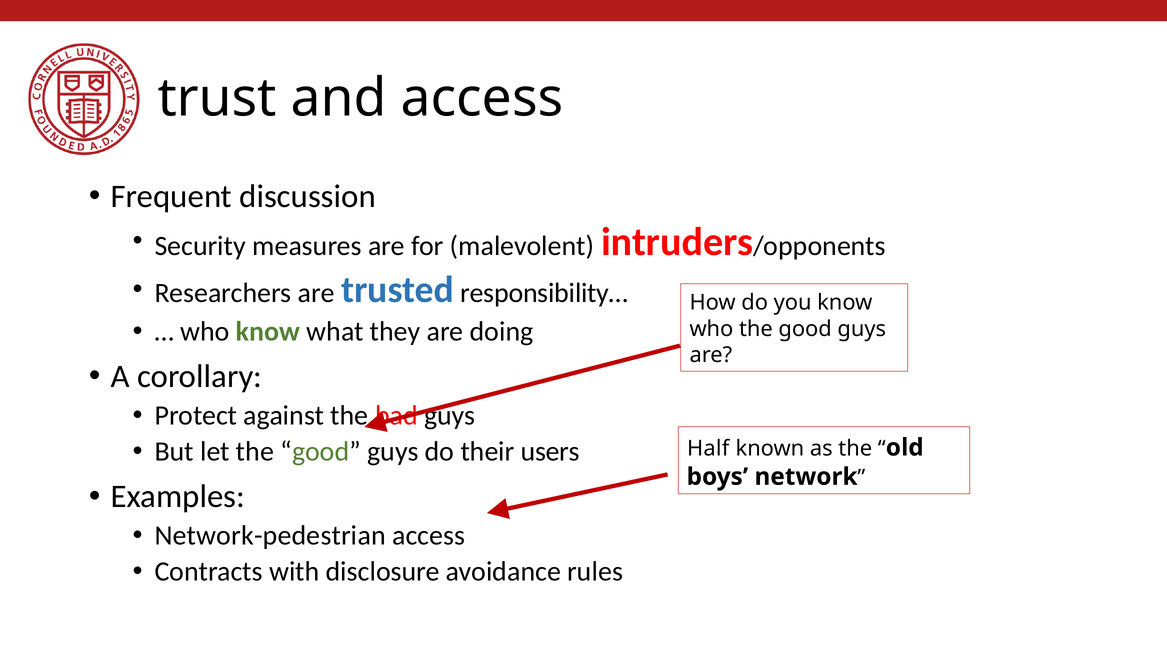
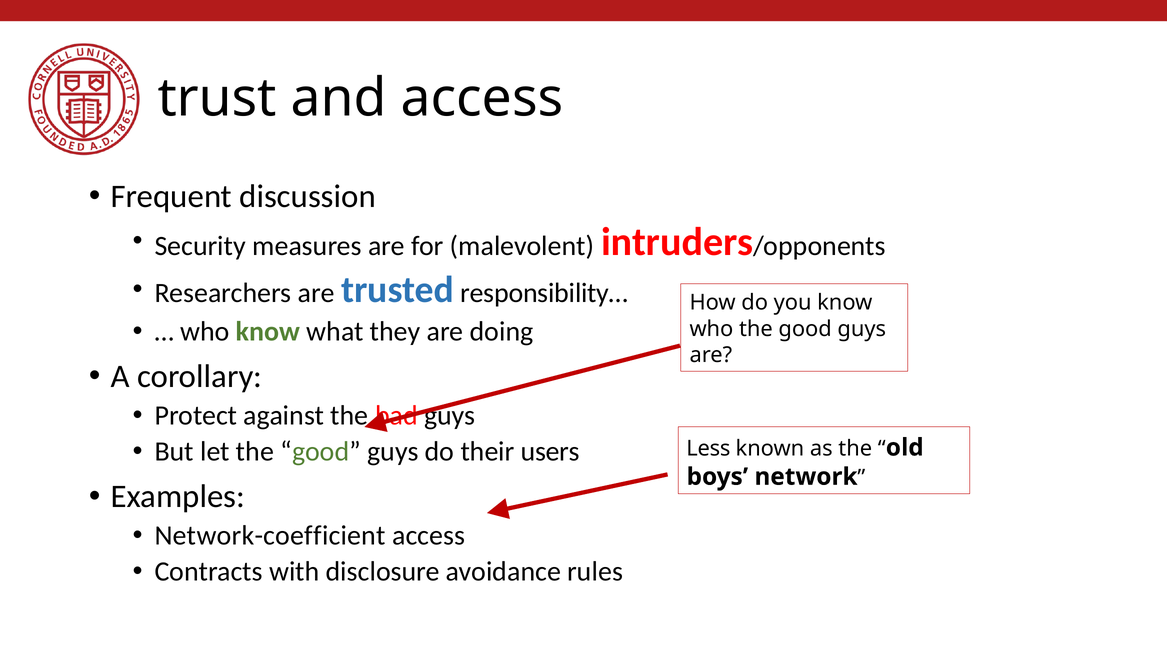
Half: Half -> Less (708, 449)
Network-pedestrian: Network-pedestrian -> Network-coefficient (270, 536)
